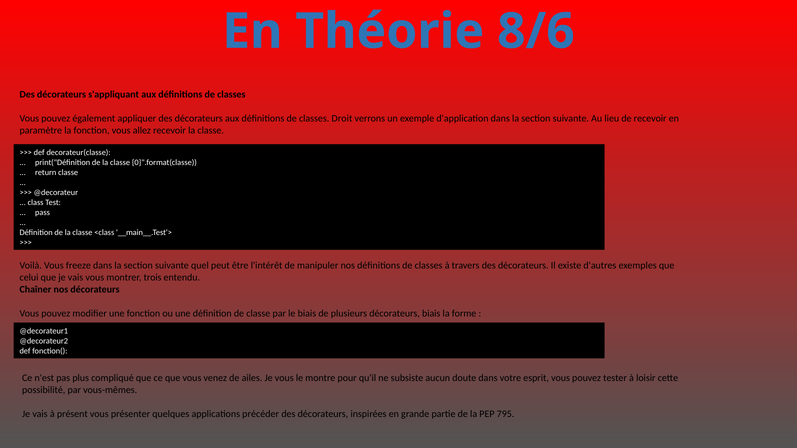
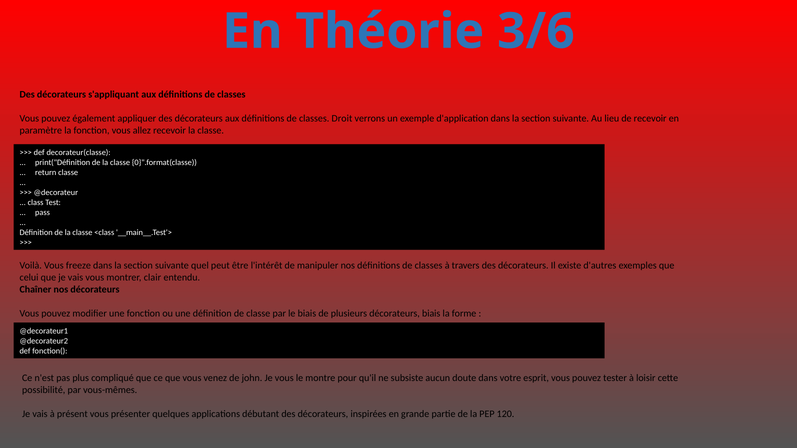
8/6: 8/6 -> 3/6 (536, 31)
trois: trois -> clair (153, 278)
ailes: ailes -> john (252, 378)
précéder: précéder -> débutant (261, 414)
795: 795 -> 120 (506, 414)
